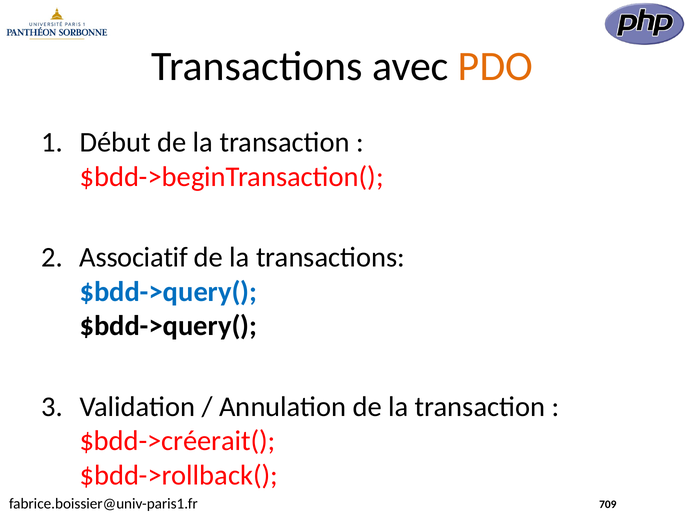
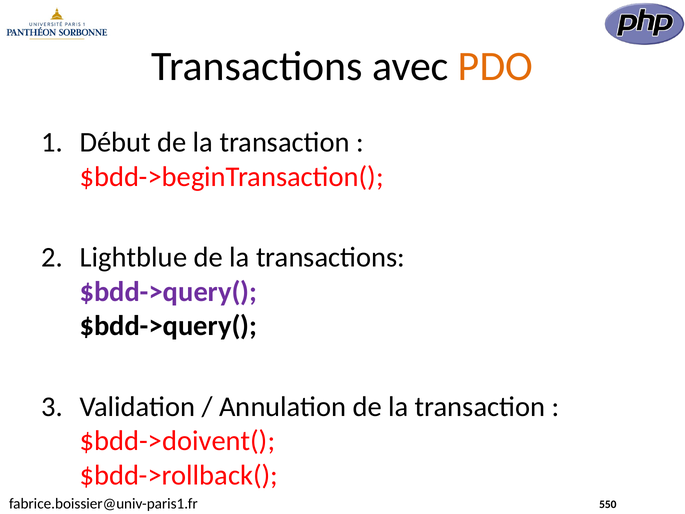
Associatif: Associatif -> Lightblue (133, 257)
$bdd->query( colour: blue -> purple (168, 292)
$bdd->créerait(: $bdd->créerait( -> $bdd->doivent( (177, 441)
709: 709 -> 550 (608, 504)
